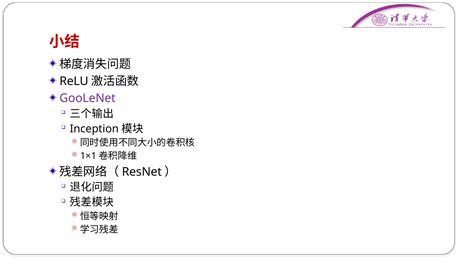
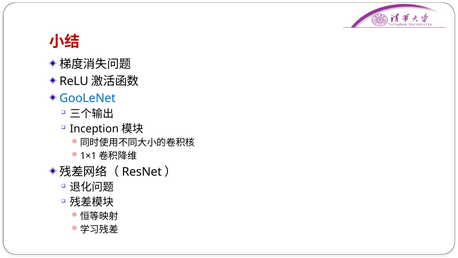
GooLeNet colour: purple -> blue (88, 98)
